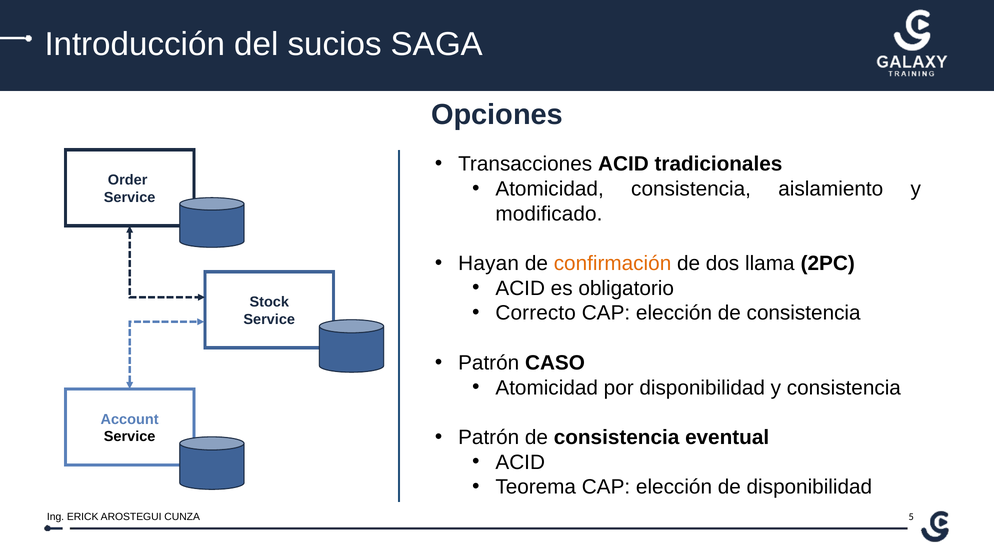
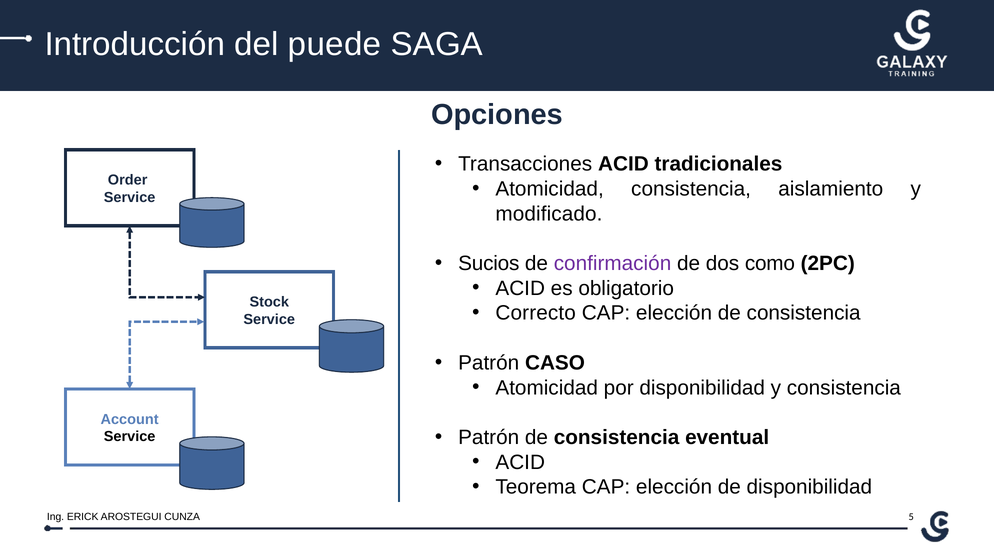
sucios: sucios -> puede (335, 44)
Hayan: Hayan -> Sucios (489, 264)
confirmación colour: orange -> purple (613, 264)
llama: llama -> como (770, 264)
